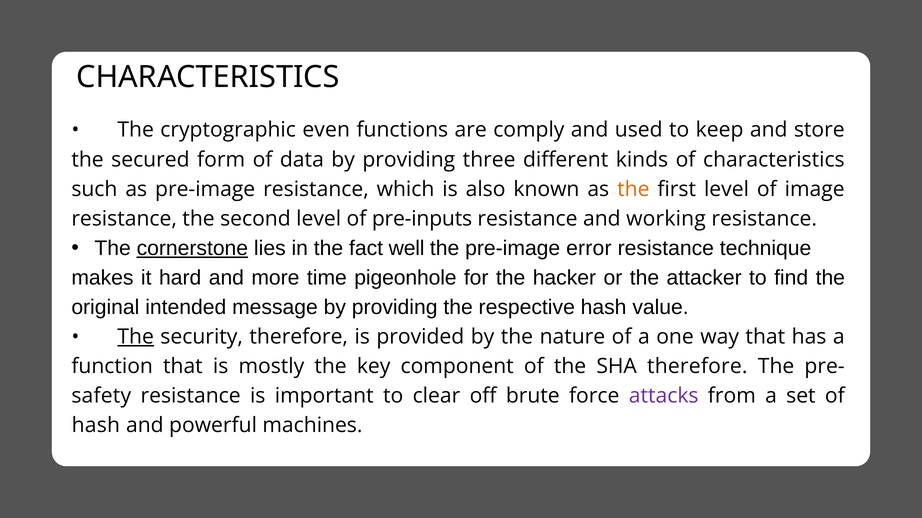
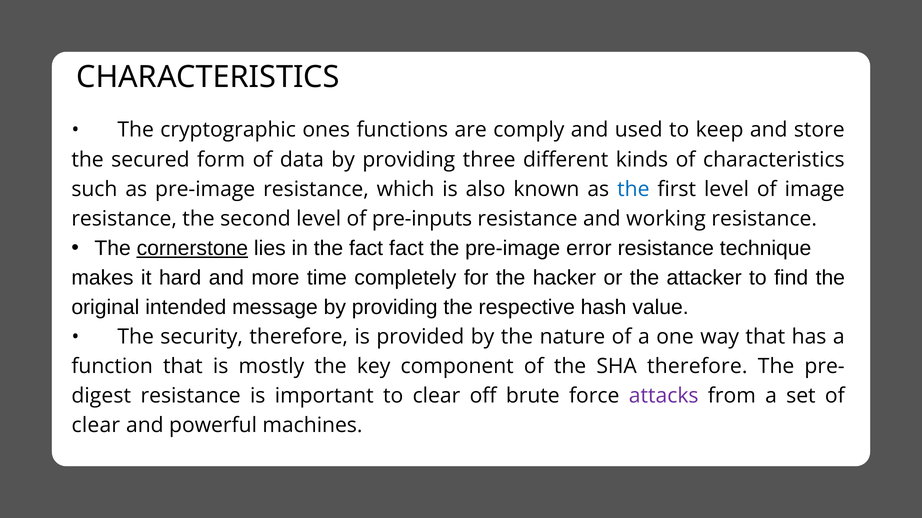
even: even -> ones (326, 130)
the colour: orange -> blue (633, 189)
fact well: well -> fact (406, 249)
pigeonhole: pigeonhole -> completely (405, 278)
The underline: present -> none (136, 337)
safety: safety -> digest (101, 396)
hash: hash -> clear (96, 426)
